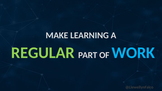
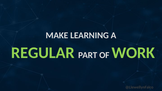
WORK colour: light blue -> light green (133, 53)
